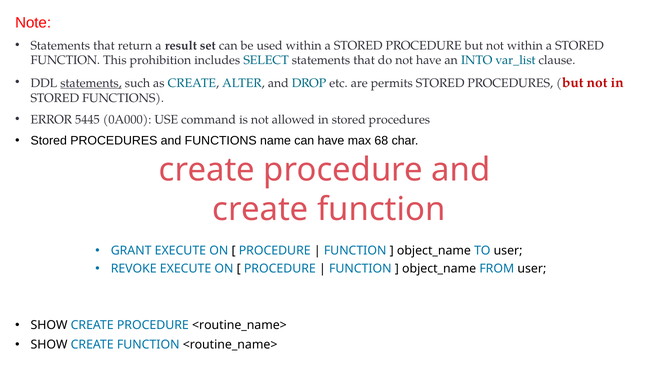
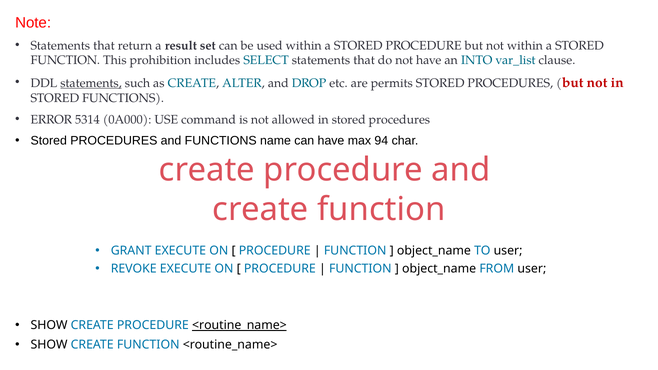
5445: 5445 -> 5314 (87, 120)
68: 68 -> 94 (381, 141)
<routine_name> underline: none -> present (239, 325)
